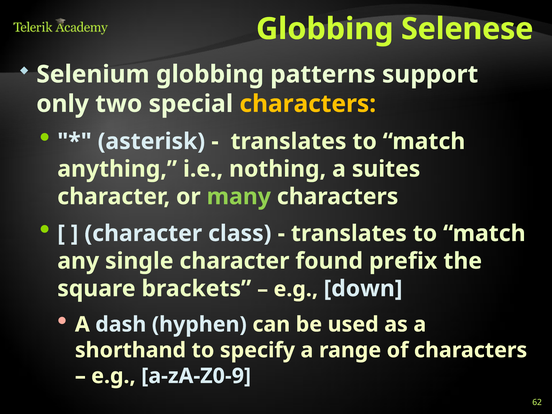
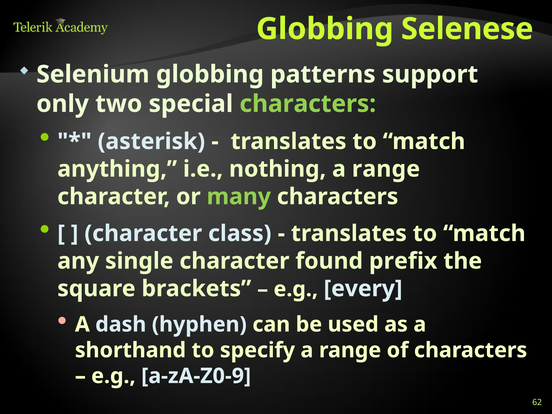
characters colour: yellow -> light green (308, 104)
nothing a suites: suites -> range (386, 169)
down: down -> every (363, 289)
